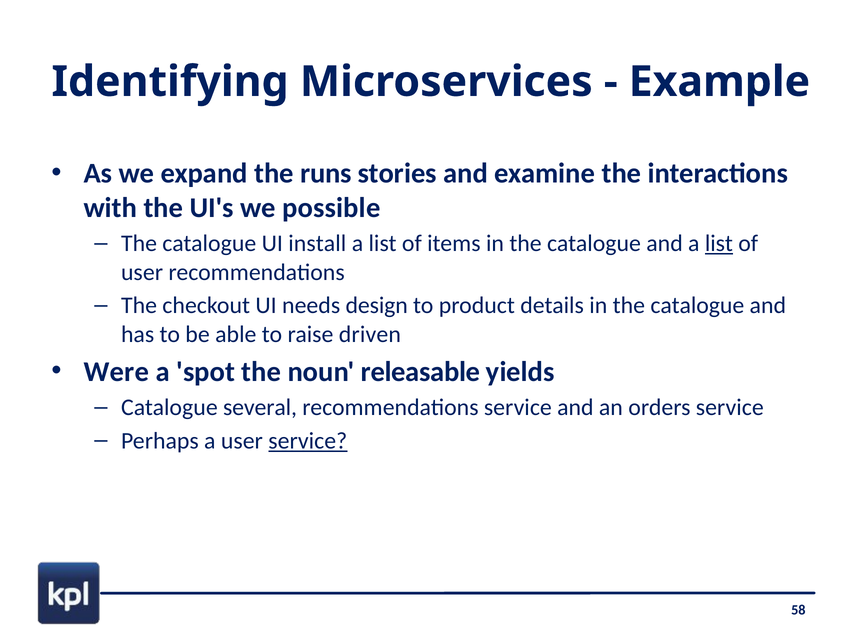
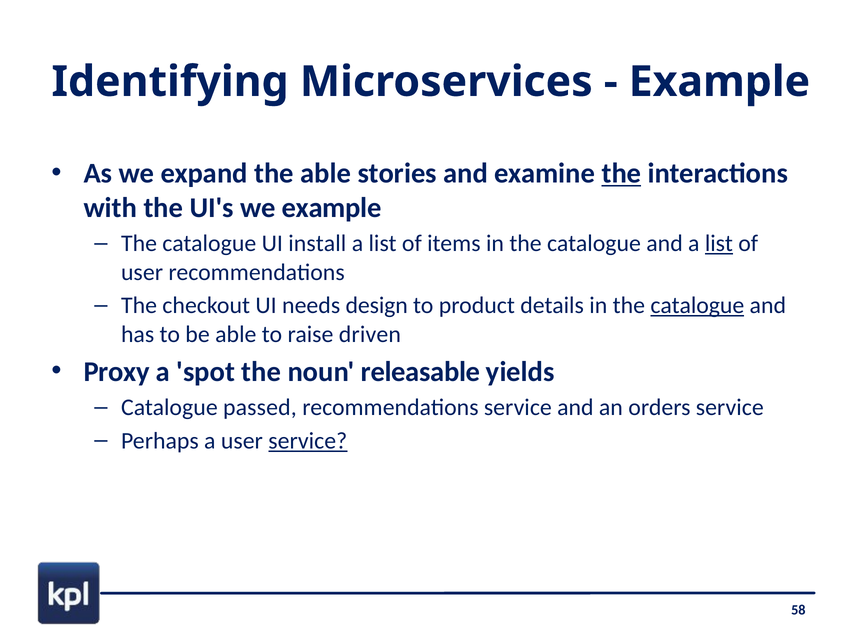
the runs: runs -> able (326, 173)
the underline: none -> present (621, 173)
we possible: possible -> example (332, 208)
catalogue underline: none -> present (697, 305)
Were: Were -> Proxy (117, 371)
several: several -> passed (260, 407)
